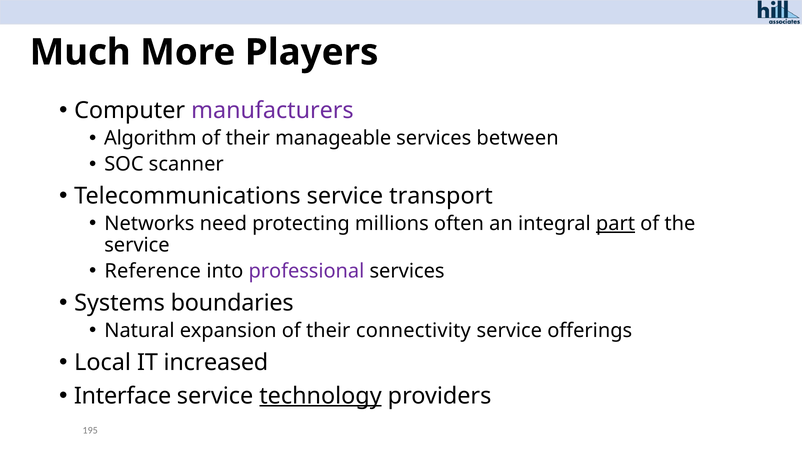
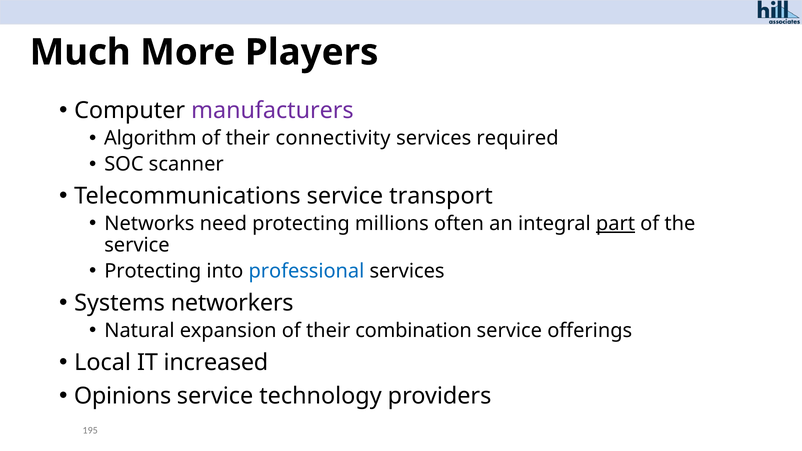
manageable: manageable -> connectivity (333, 138)
between: between -> required (518, 138)
Reference: Reference -> Protecting (153, 271)
professional colour: purple -> blue (306, 271)
boundaries: boundaries -> networkers (232, 303)
connectivity: connectivity -> combination (414, 331)
Interface: Interface -> Opinions (123, 396)
technology underline: present -> none (320, 396)
